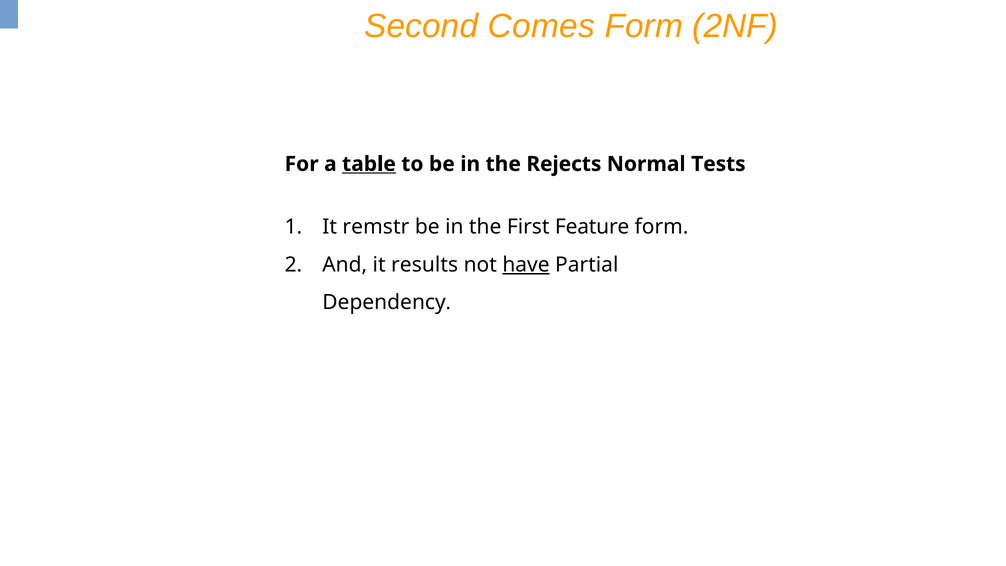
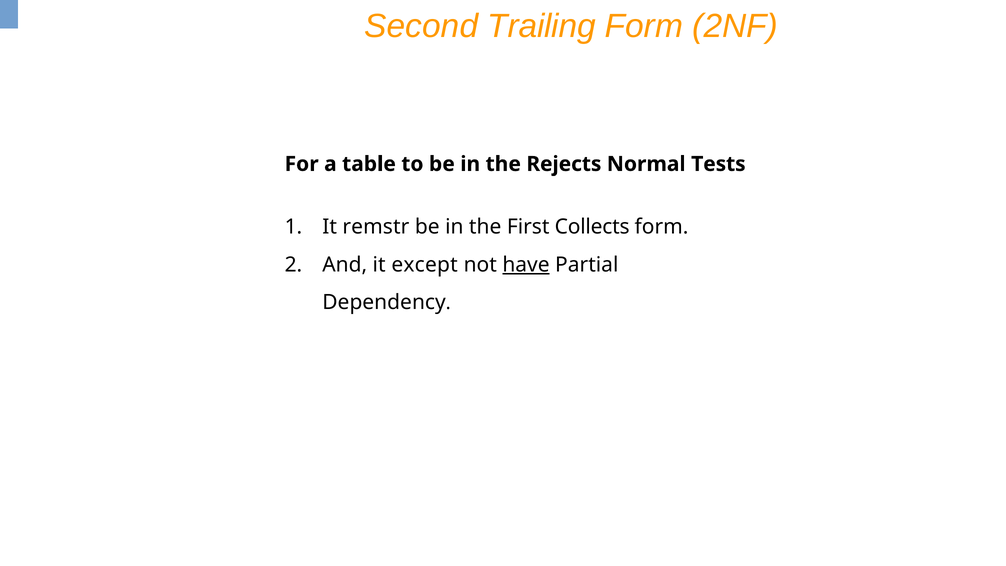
Comes: Comes -> Trailing (542, 26)
table underline: present -> none (369, 164)
Feature: Feature -> Collects (592, 227)
results: results -> except (425, 265)
